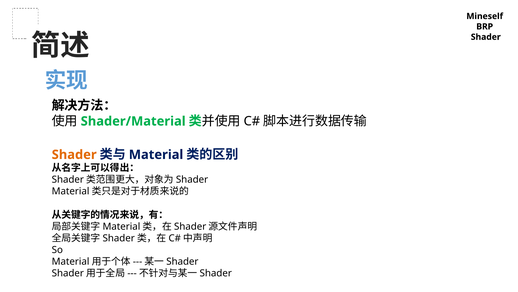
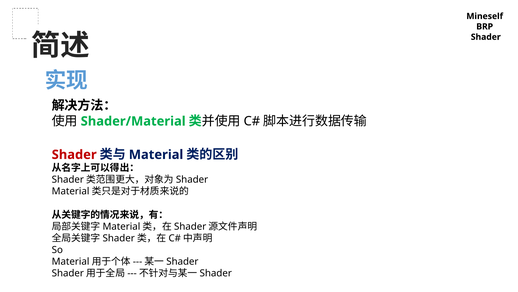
Shader colour: orange -> red (74, 154)
